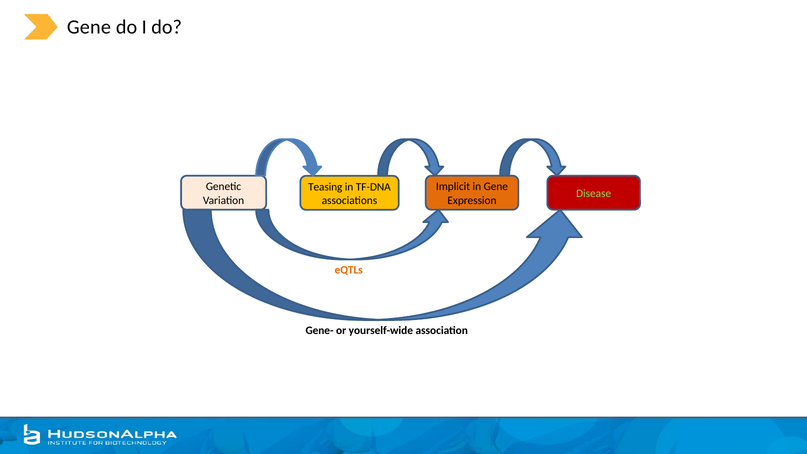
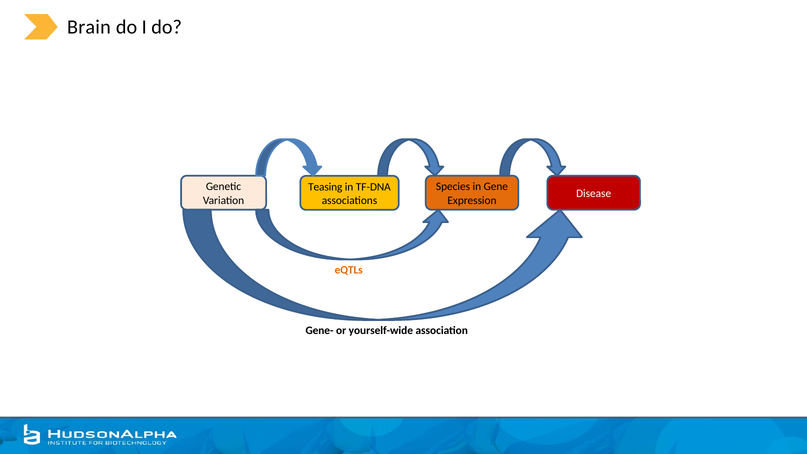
Gene: Gene -> Brain (89, 27)
Implicit: Implicit -> Species (453, 187)
Disease colour: light green -> white (594, 193)
